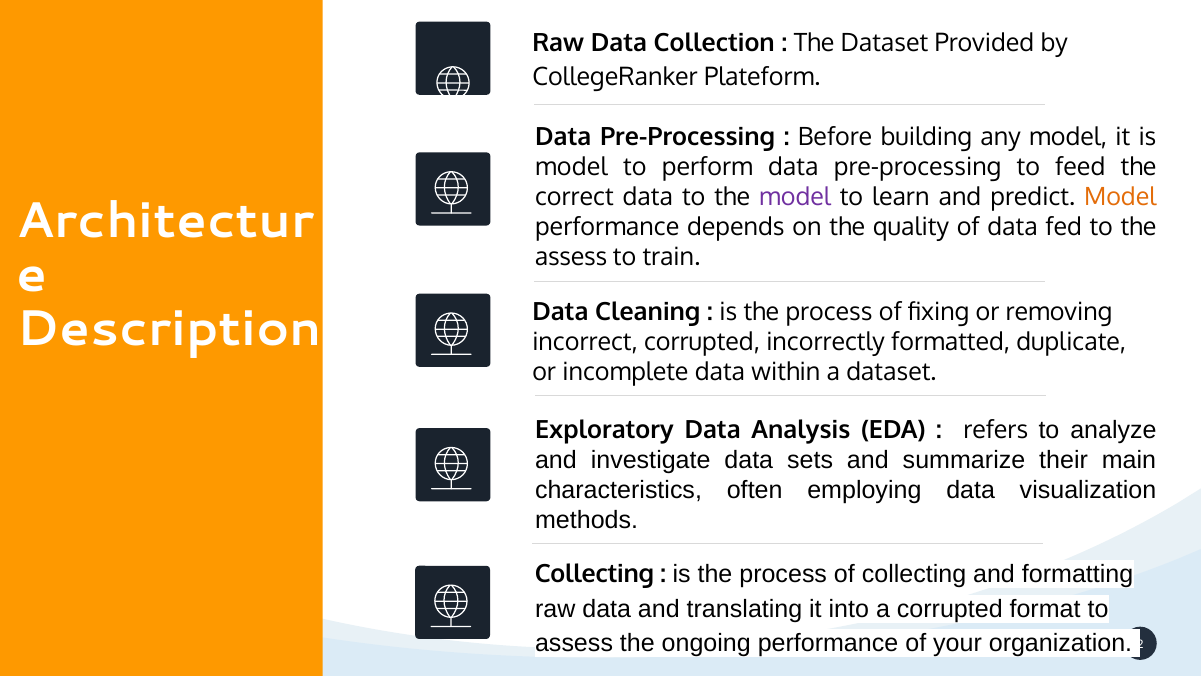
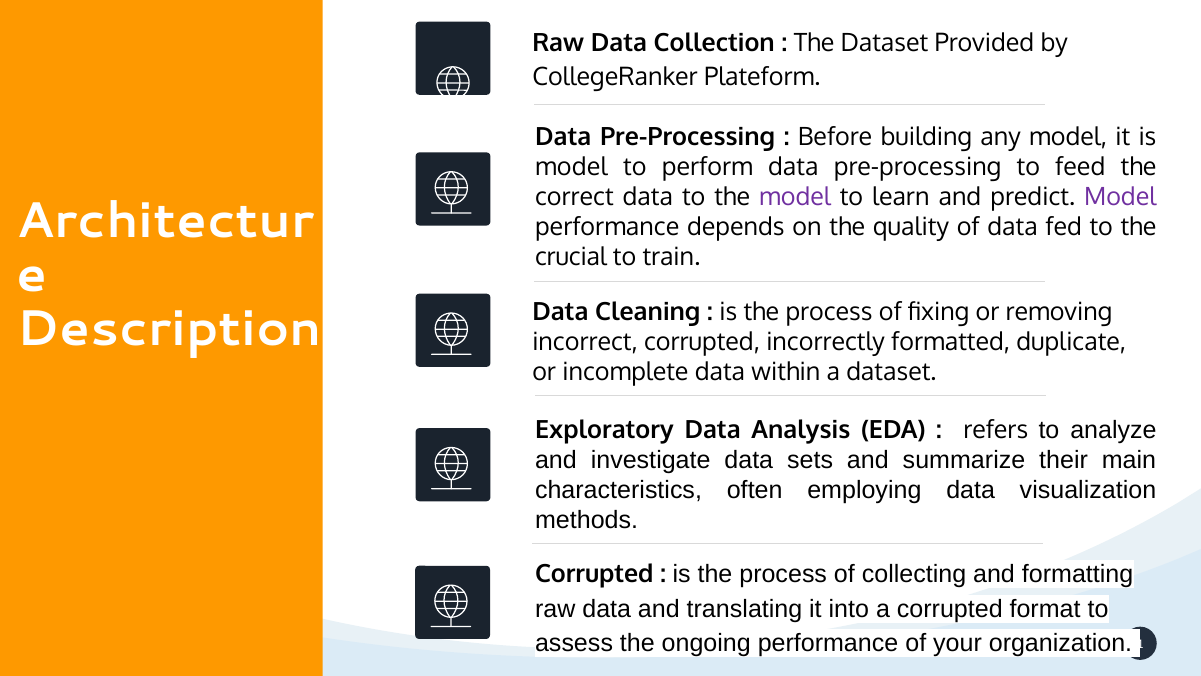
Model colour: orange -> purple (1120, 197)
assess: assess -> crucial (571, 257)
Collecting: Collecting -> Corrupted (594, 574)
2: 2 -> 1 (1140, 644)
